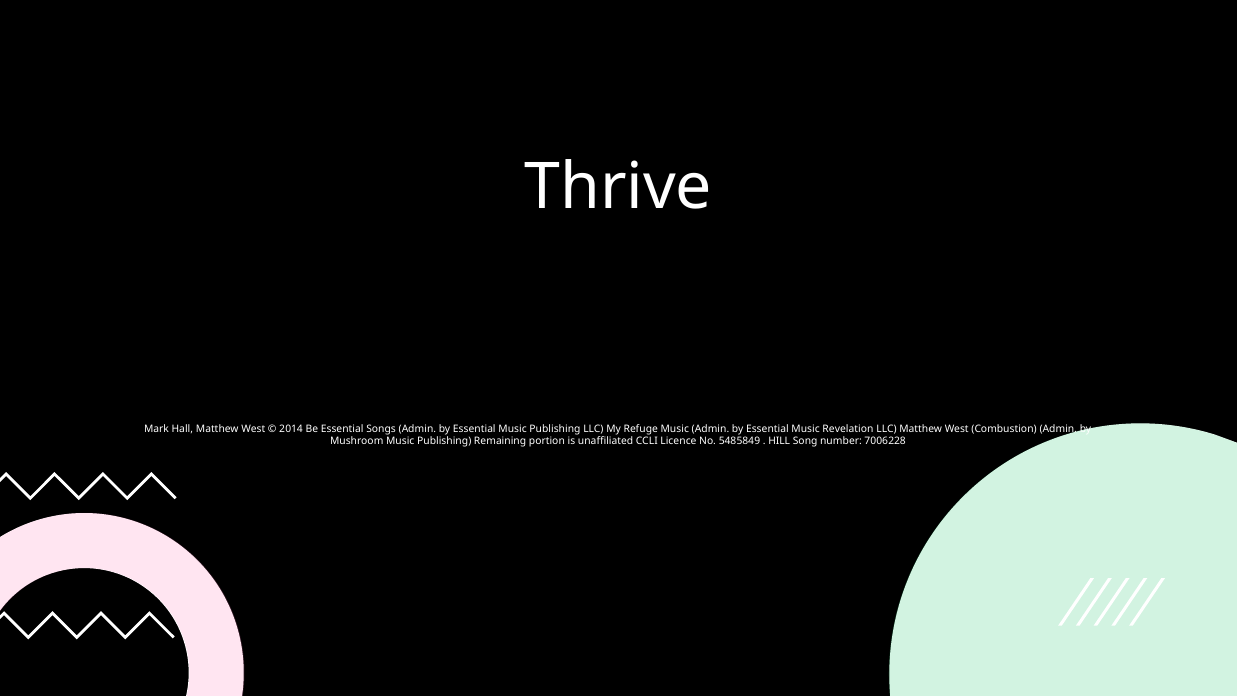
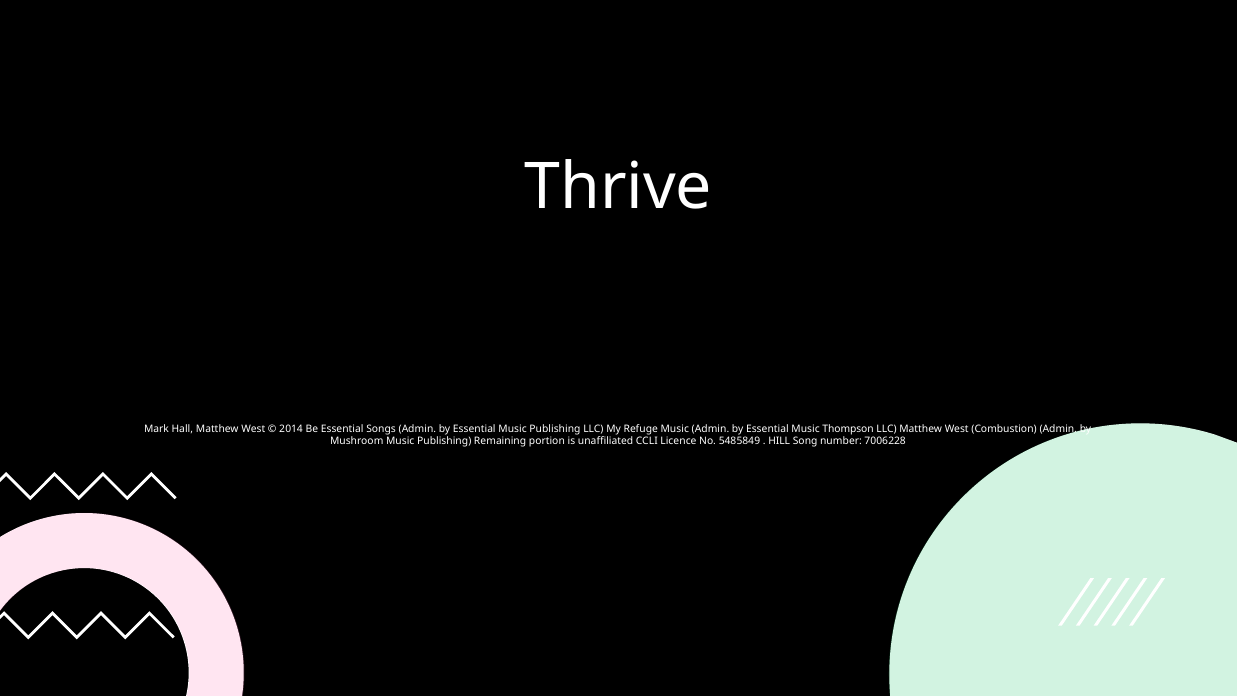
Revelation: Revelation -> Thompson (848, 429)
